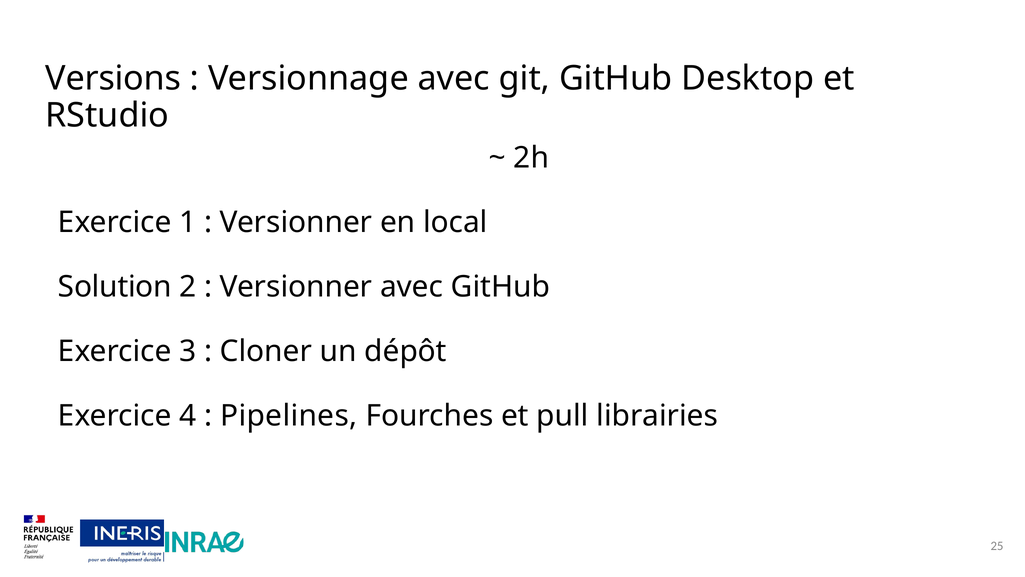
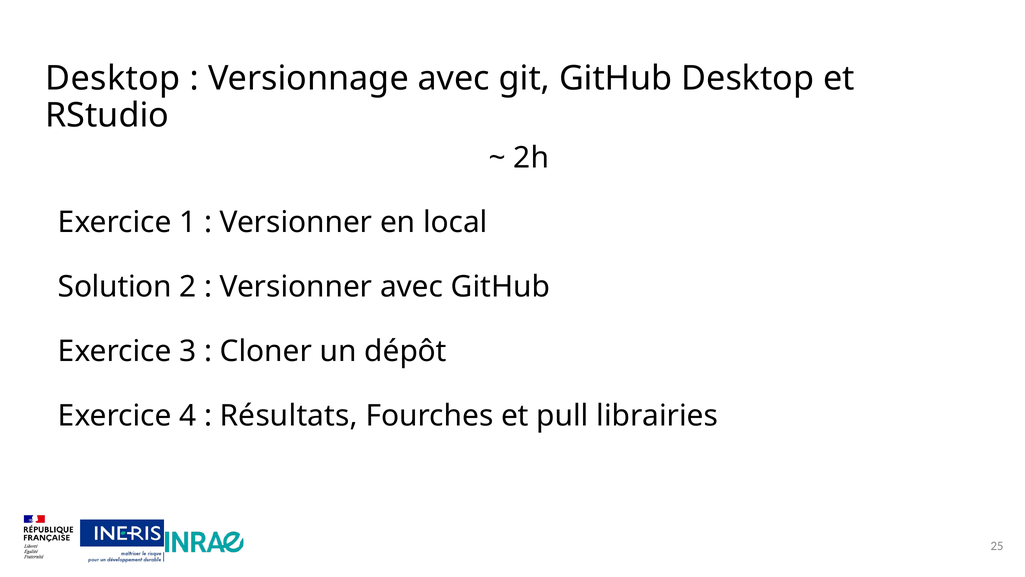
Versions: Versions -> Desktop (113, 78)
Pipelines: Pipelines -> Résultats (289, 415)
